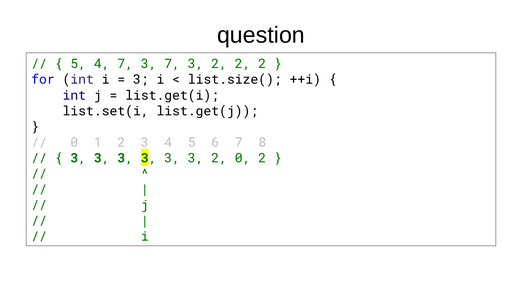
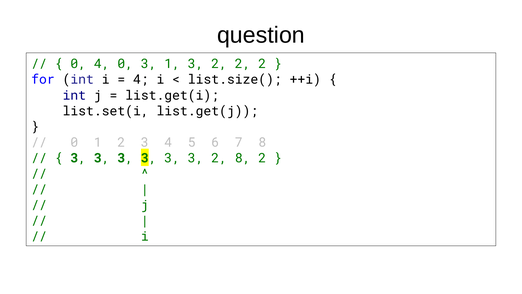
5: 5 -> 0 (78, 64)
4 7: 7 -> 0 (125, 64)
3 7: 7 -> 1 (172, 64)
3: 3 -> 4 (141, 80)
2 0: 0 -> 8 (243, 158)
